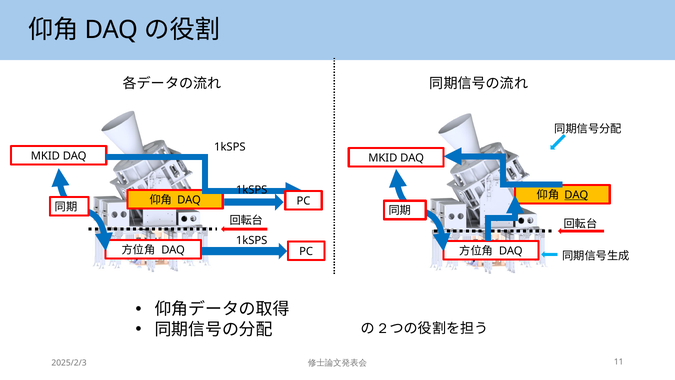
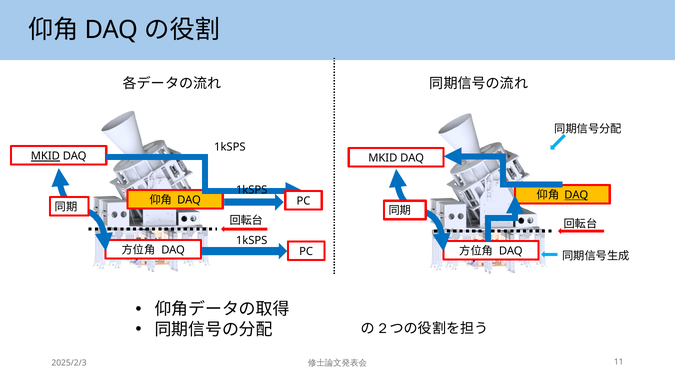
MKID underline: none -> present (45, 156)
